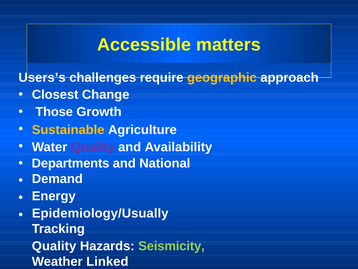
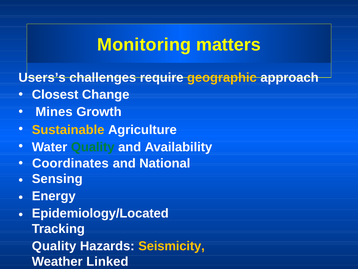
Accessible: Accessible -> Monitoring (144, 45)
Those: Those -> Mines (54, 112)
Quality colour: purple -> green (93, 147)
Departments: Departments -> Coordinates (70, 163)
Demand: Demand -> Sensing (57, 179)
Epidemiology/Usually: Epidemiology/Usually -> Epidemiology/Located (100, 213)
Seismicity colour: light green -> yellow (172, 246)
